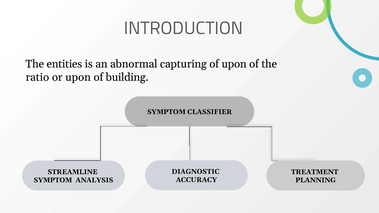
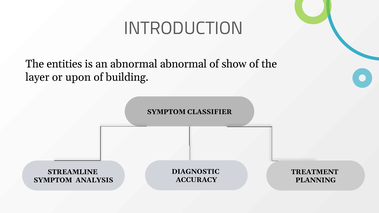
abnormal capturing: capturing -> abnormal (183, 64)
of upon: upon -> show (234, 64)
ratio: ratio -> layer (37, 77)
